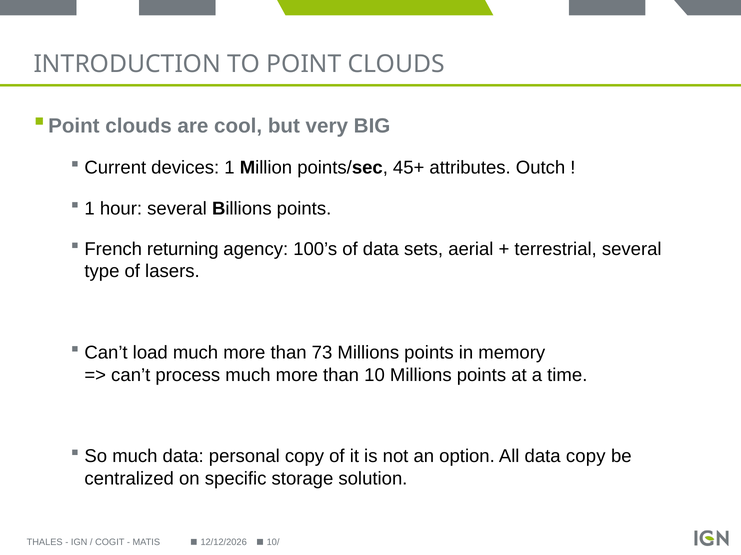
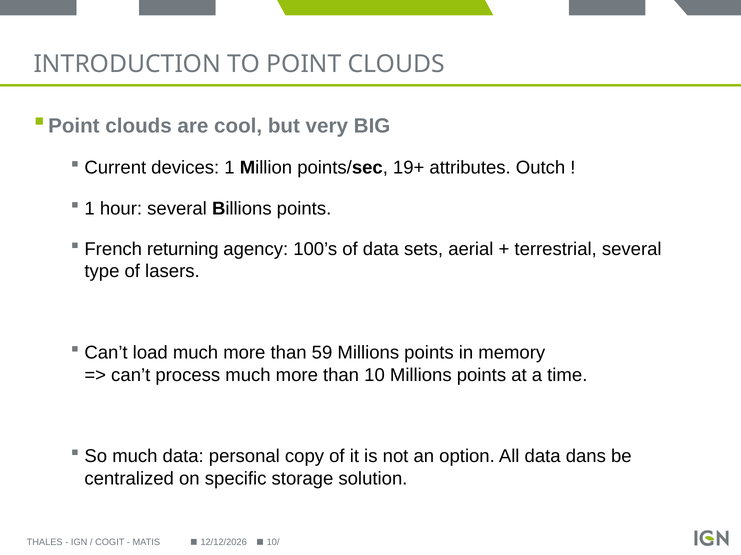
45+: 45+ -> 19+ (409, 168)
73: 73 -> 59 (322, 353)
data copy: copy -> dans (586, 457)
